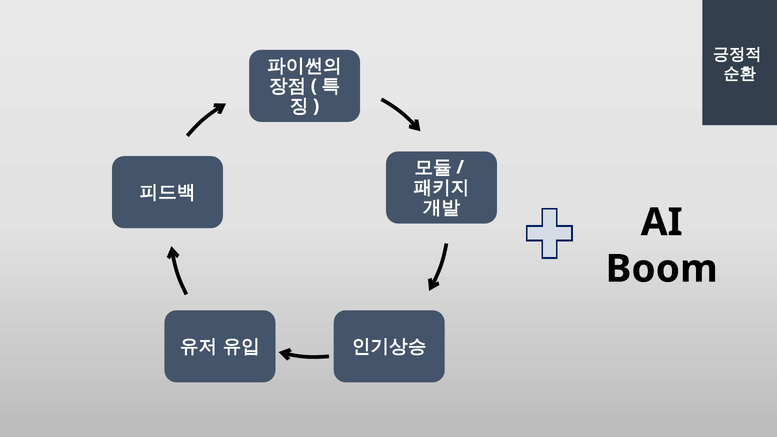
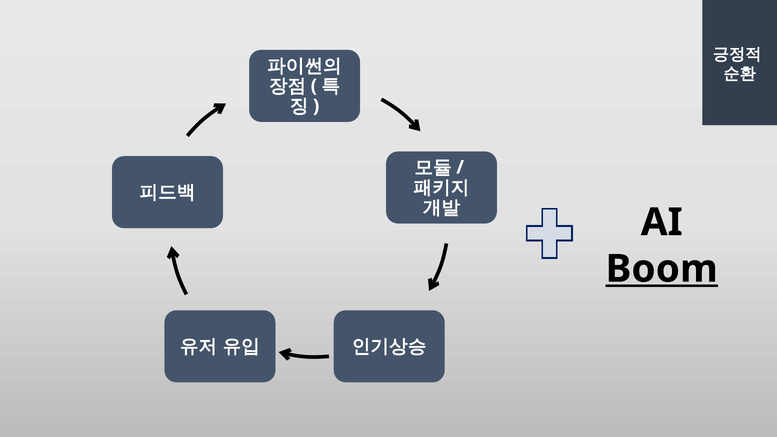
Boom underline: none -> present (662, 269)
